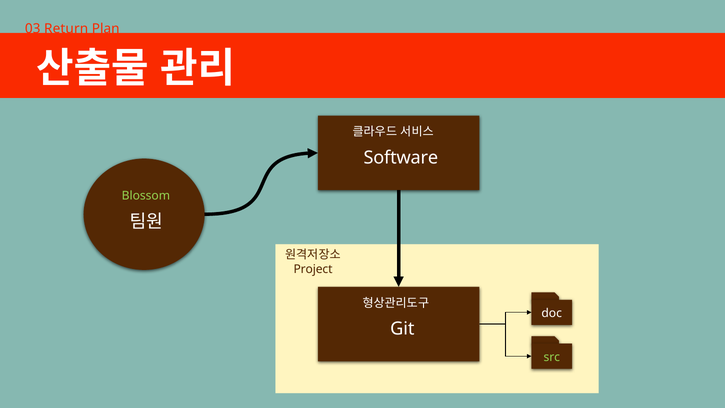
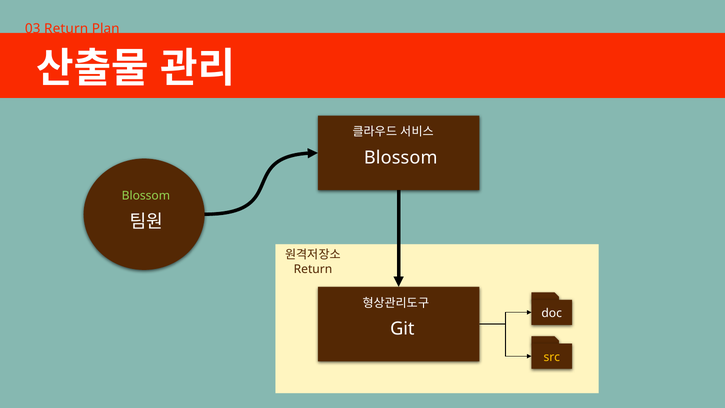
Software: Software -> Blossom (401, 158)
Project: Project -> Return (313, 269)
src colour: light green -> yellow (552, 357)
